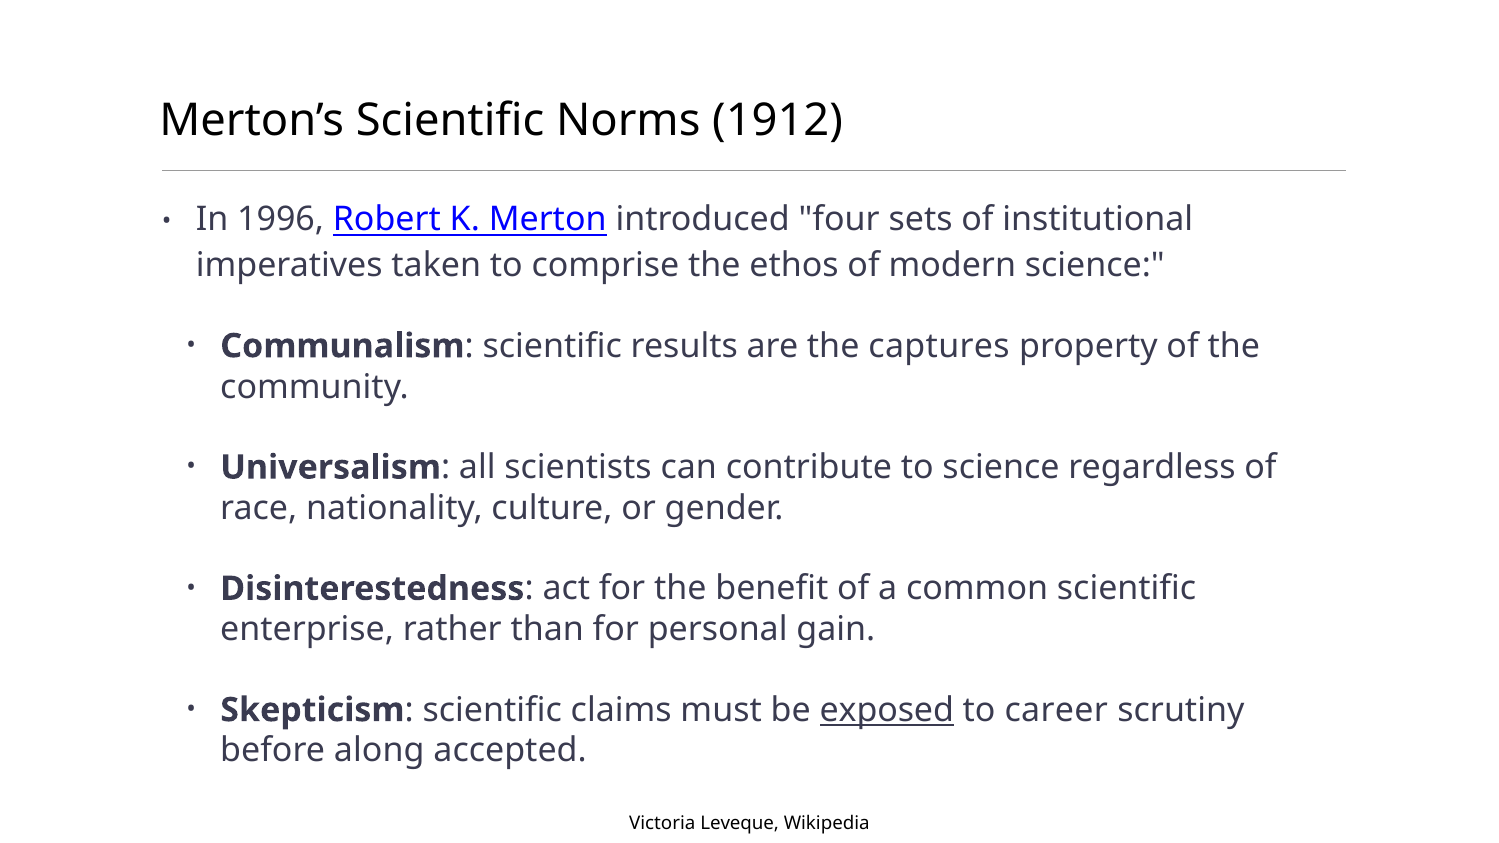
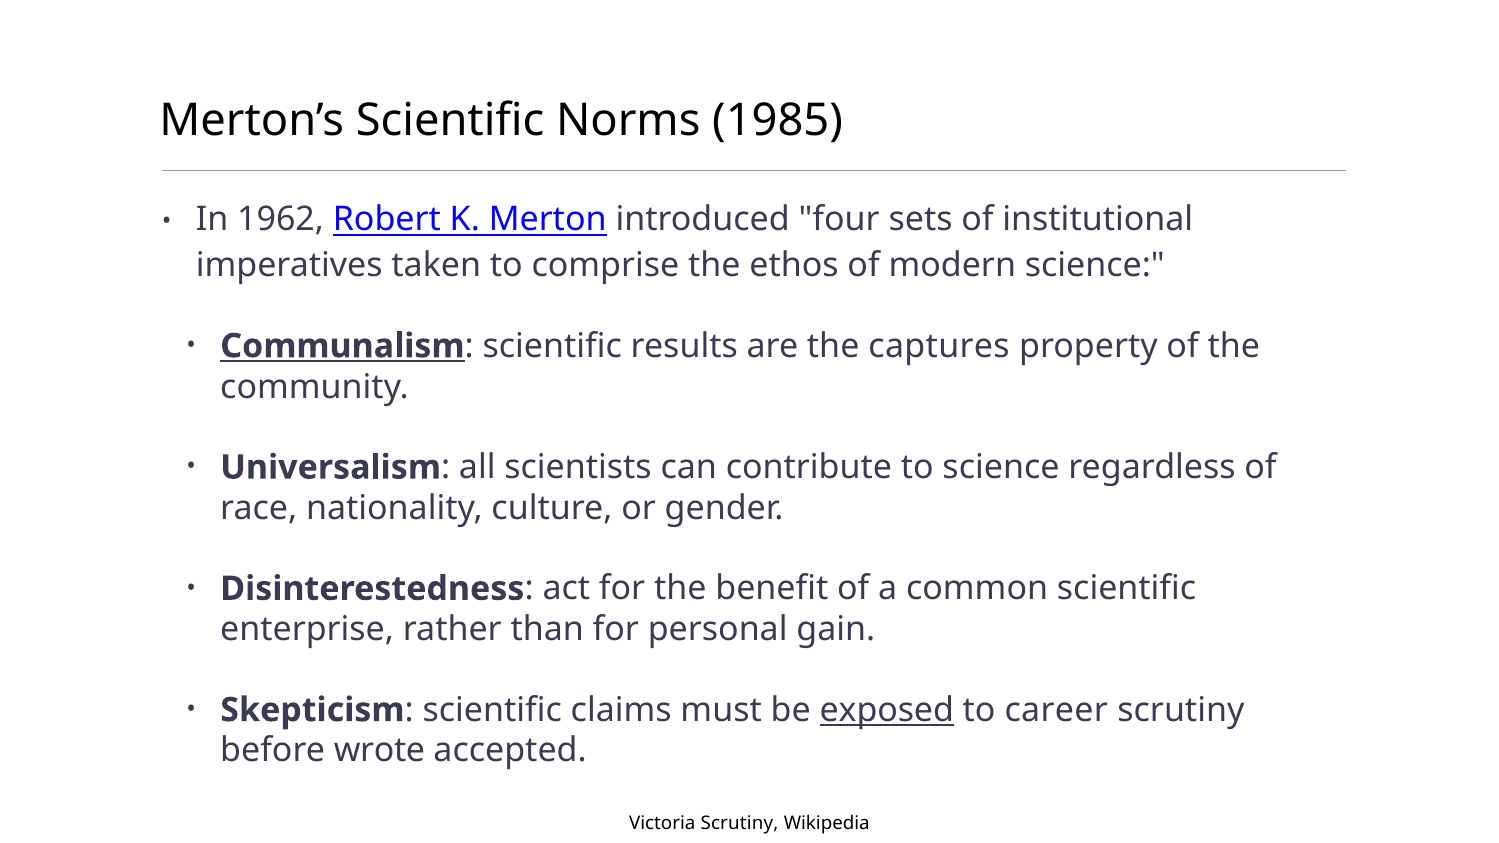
1912: 1912 -> 1985 (778, 121)
1996: 1996 -> 1962 (281, 219)
Communalism underline: none -> present (342, 346)
along: along -> wrote (379, 751)
Victoria Leveque: Leveque -> Scrutiny (740, 824)
